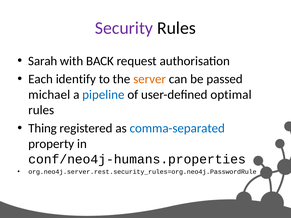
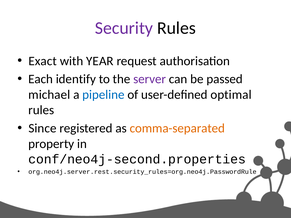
Sarah: Sarah -> Exact (43, 61)
BACK: BACK -> YEAR (100, 61)
server colour: orange -> purple (150, 79)
Thing: Thing -> Since (42, 128)
comma-separated colour: blue -> orange (177, 128)
conf/neo4j-humans.properties: conf/neo4j-humans.properties -> conf/neo4j-second.properties (137, 159)
